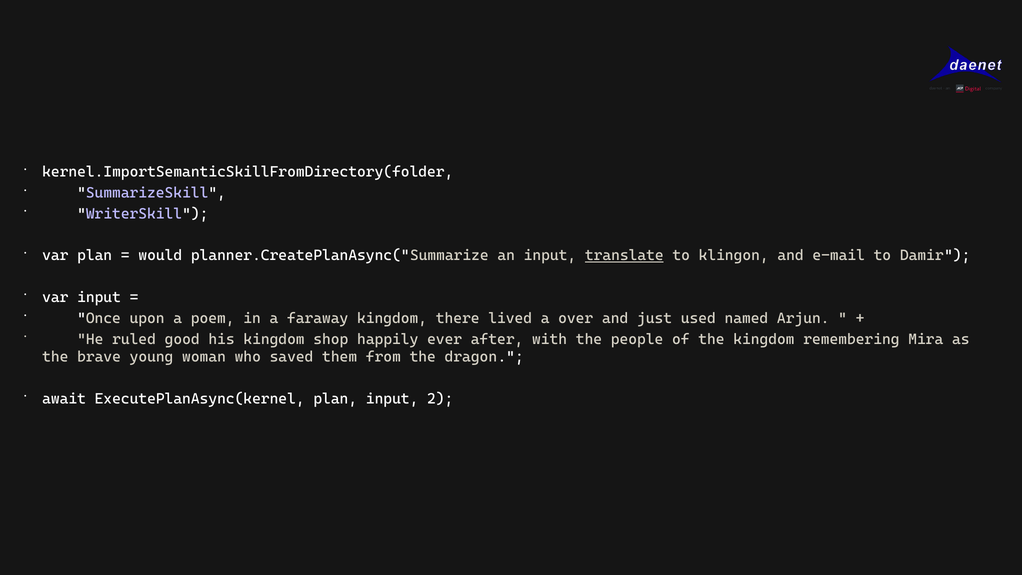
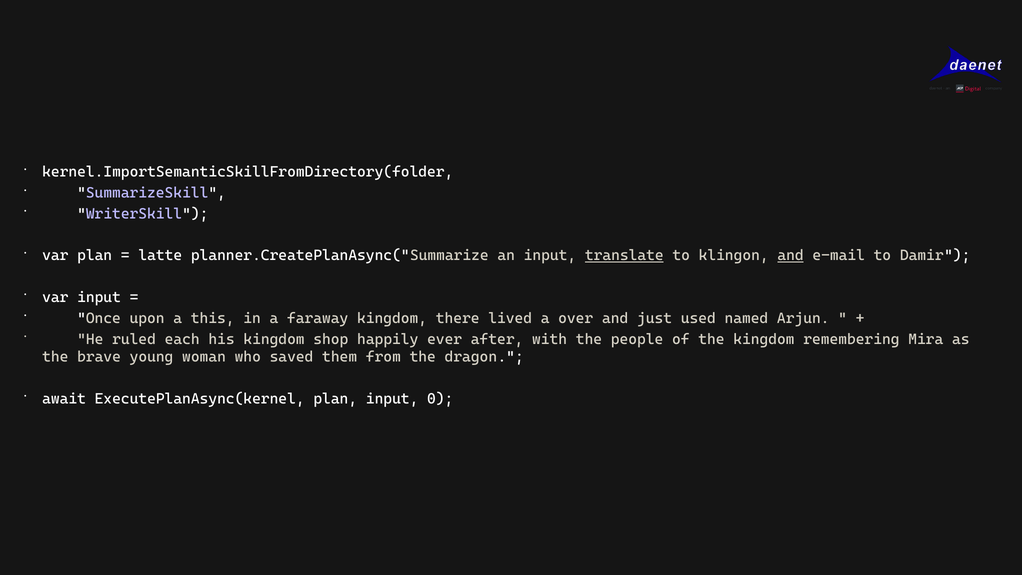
would: would -> latte (160, 256)
and underline: none -> present (791, 256)
poem: poem -> this (213, 318)
good: good -> each (182, 339)
2: 2 -> 0 (440, 399)
